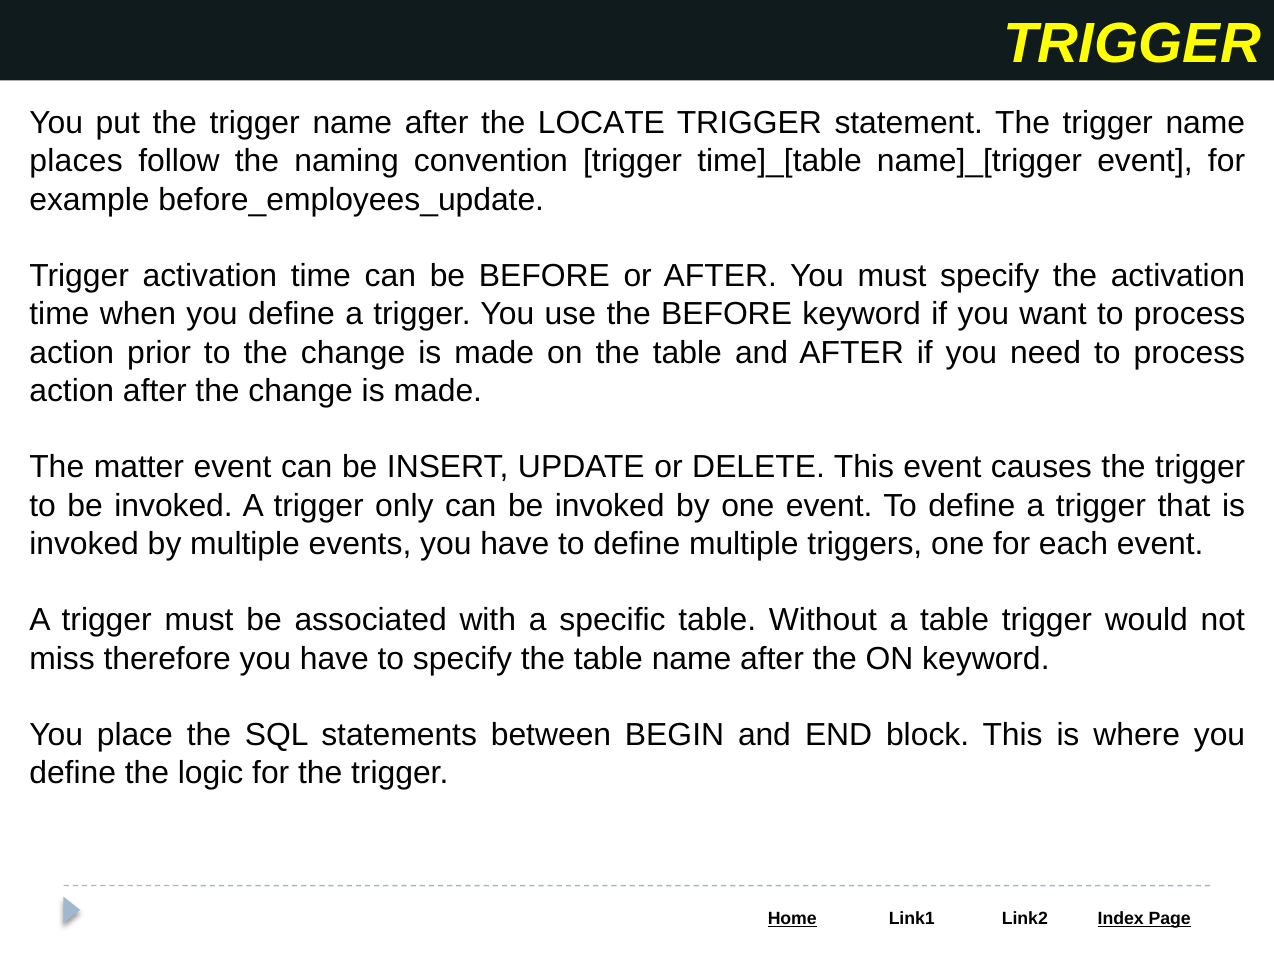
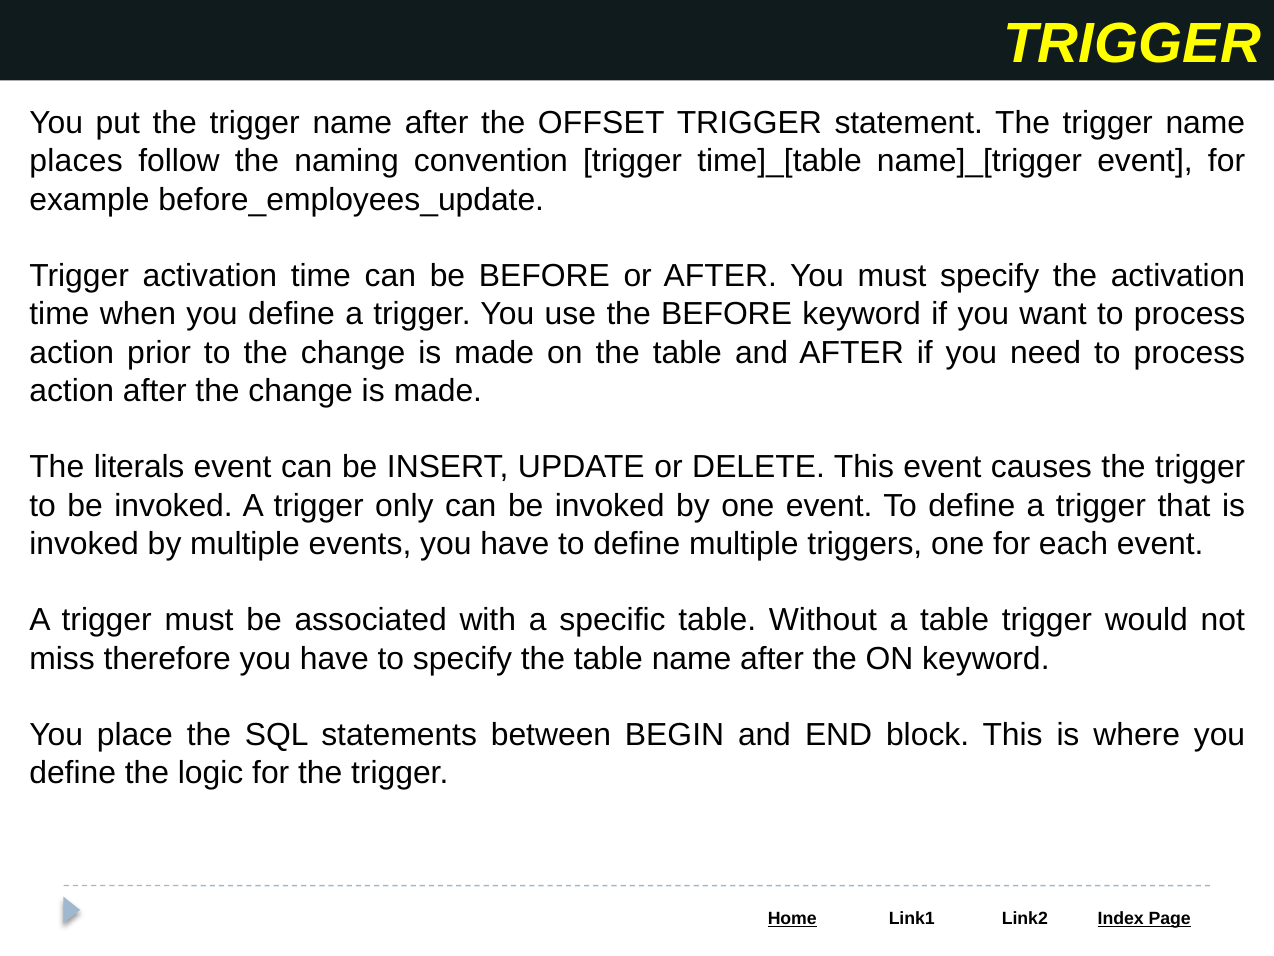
LOCATE: LOCATE -> OFFSET (601, 123)
matter: matter -> literals (139, 467)
